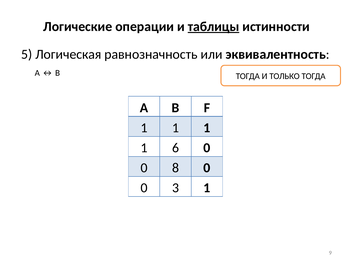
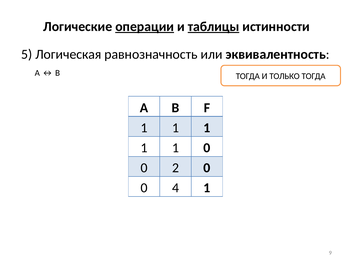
операции underline: none -> present (145, 27)
6: 6 -> 1 (176, 148)
8: 8 -> 2 (176, 168)
3: 3 -> 4 (176, 188)
